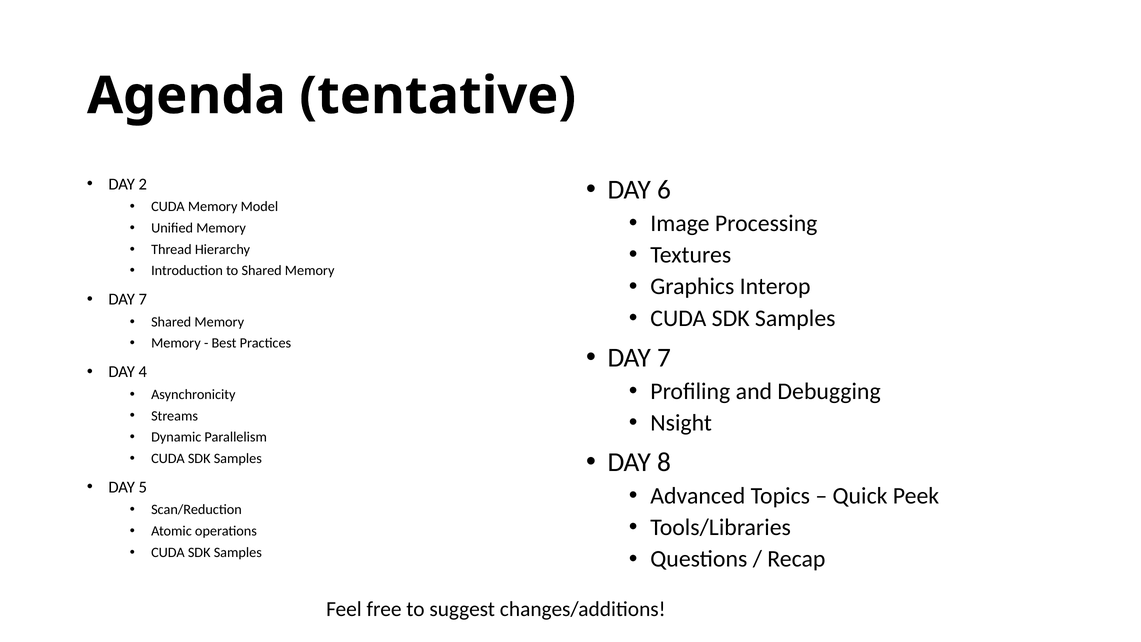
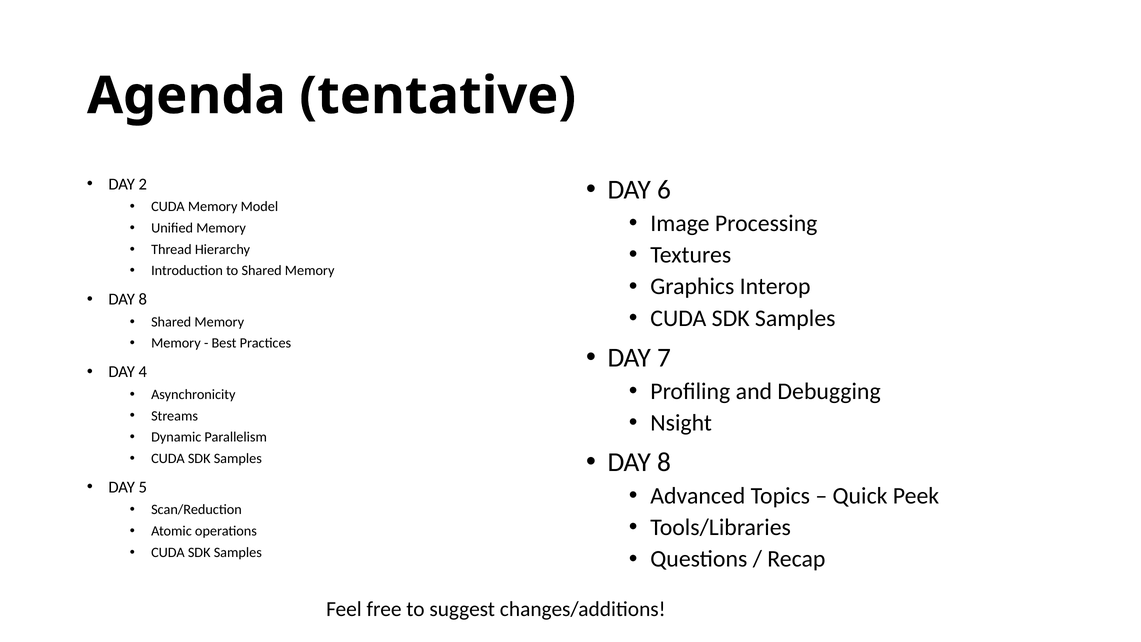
7: 7 -> 8 (143, 299)
